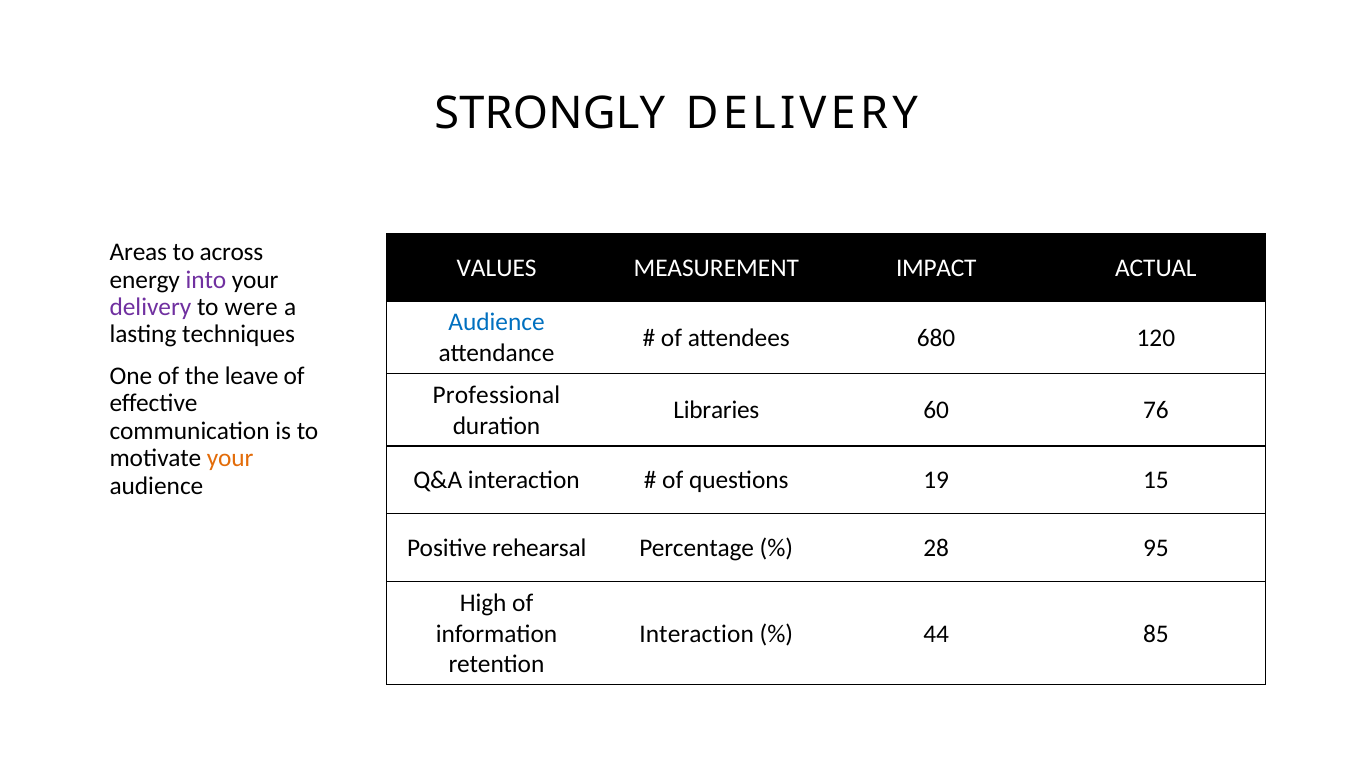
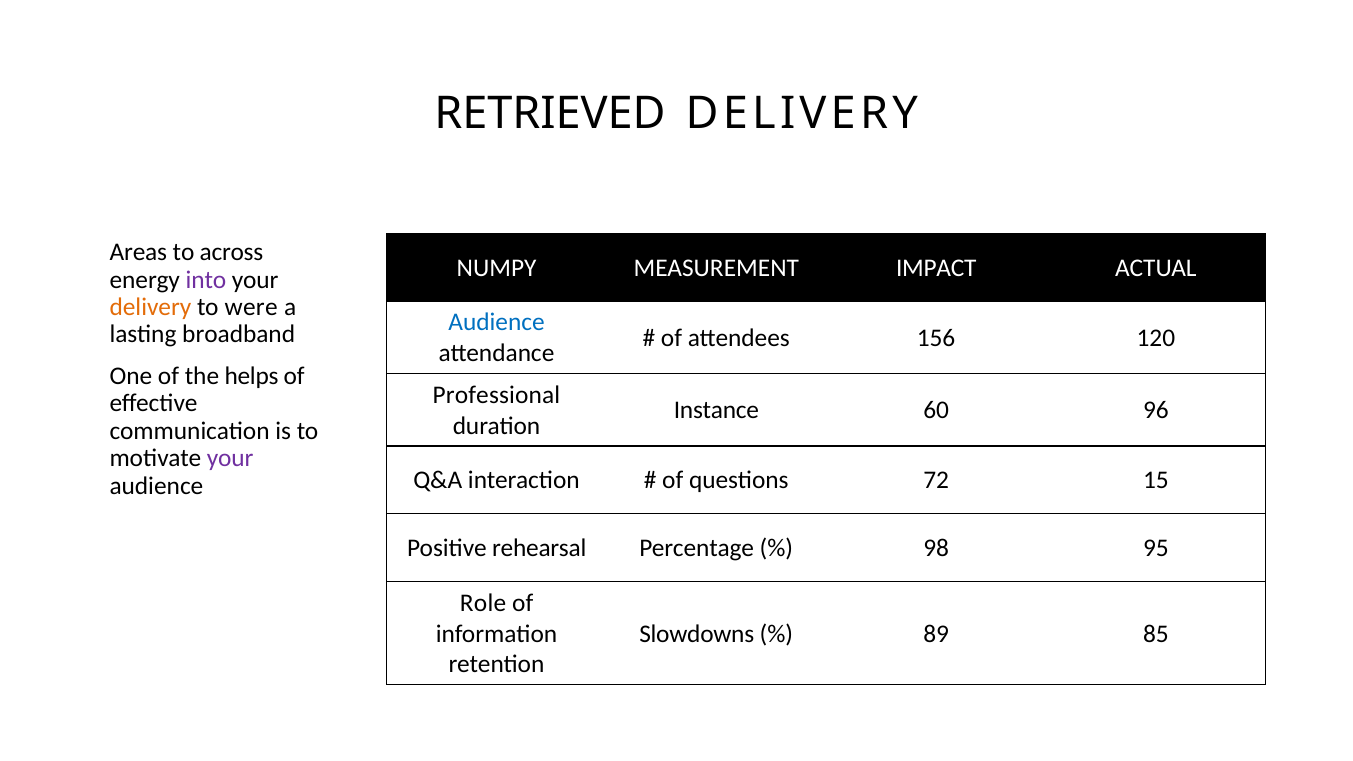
STRONGLY: STRONGLY -> RETRIEVED (550, 114)
VALUES: VALUES -> NUMPY (497, 268)
delivery colour: purple -> orange (150, 307)
techniques: techniques -> broadband (239, 335)
680: 680 -> 156 (936, 338)
leave: leave -> helps (252, 376)
Libraries: Libraries -> Instance (716, 410)
76: 76 -> 96 (1156, 410)
your colour: orange -> purple (230, 458)
19: 19 -> 72 (936, 480)
28: 28 -> 98 (936, 548)
High: High -> Role (483, 603)
Interaction: Interaction -> Slowdowns (697, 634)
44: 44 -> 89 (936, 634)
